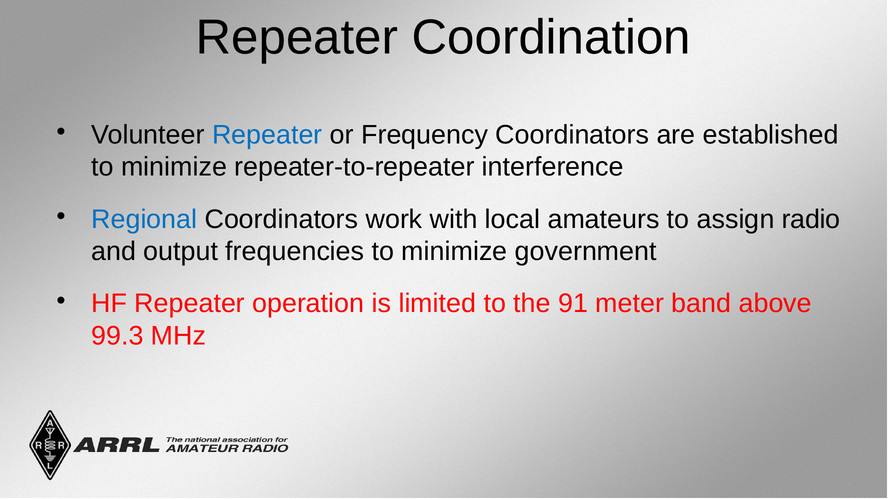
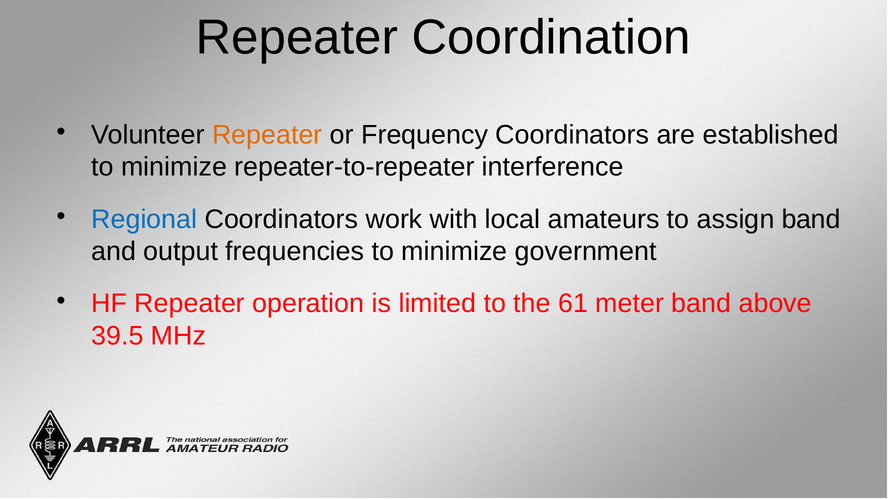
Repeater colour: blue -> orange (267, 135)
assign radio: radio -> band (811, 219)
91: 91 -> 61 (573, 304)
99.3: 99.3 -> 39.5 (117, 336)
